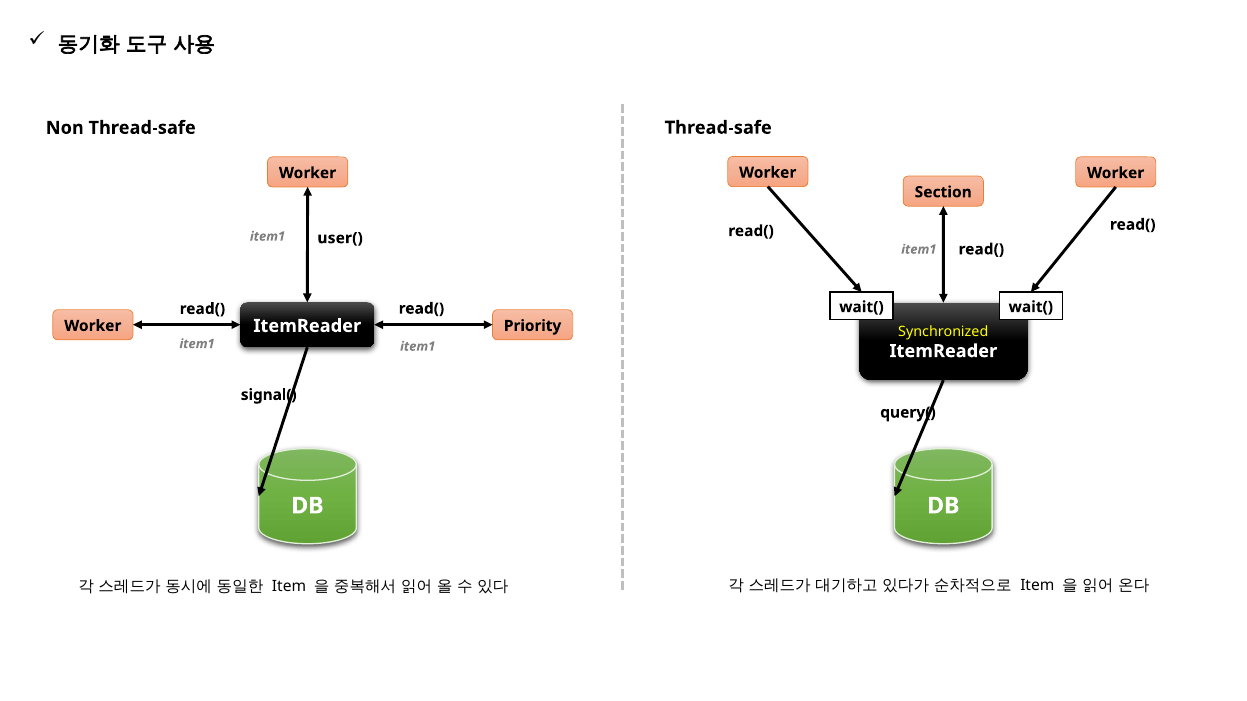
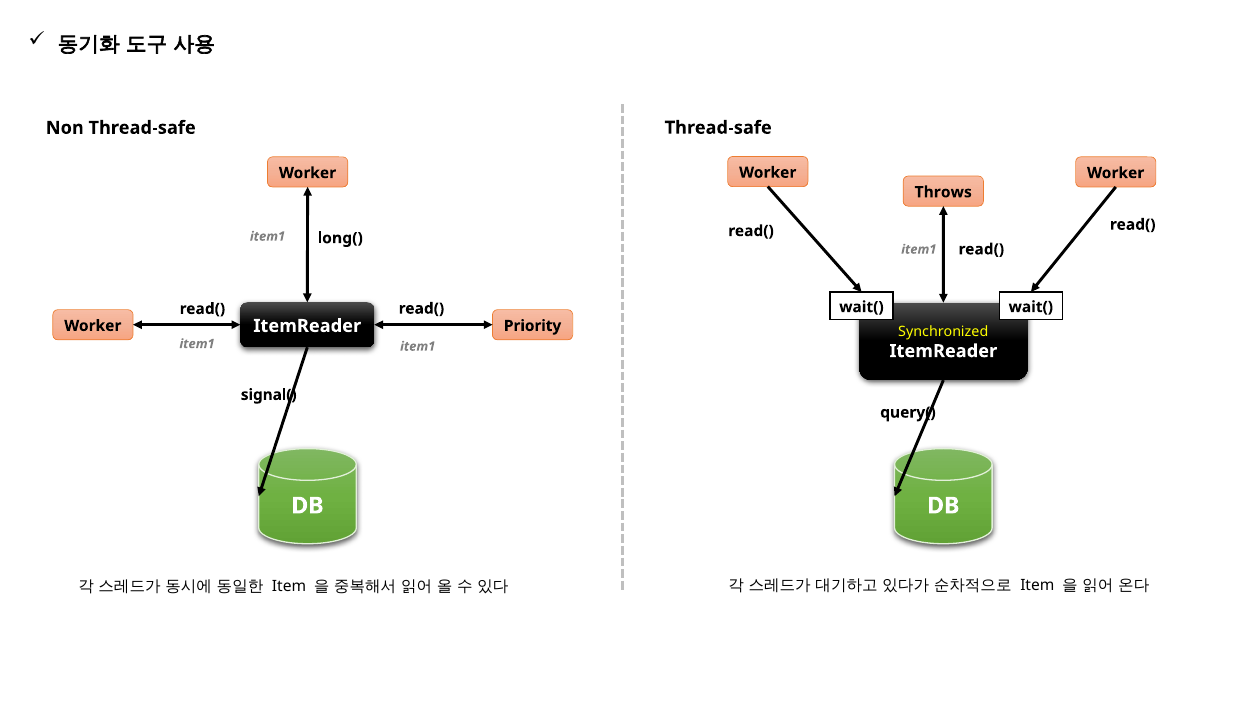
Section: Section -> Throws (943, 192)
user(: user( -> long( (340, 238)
